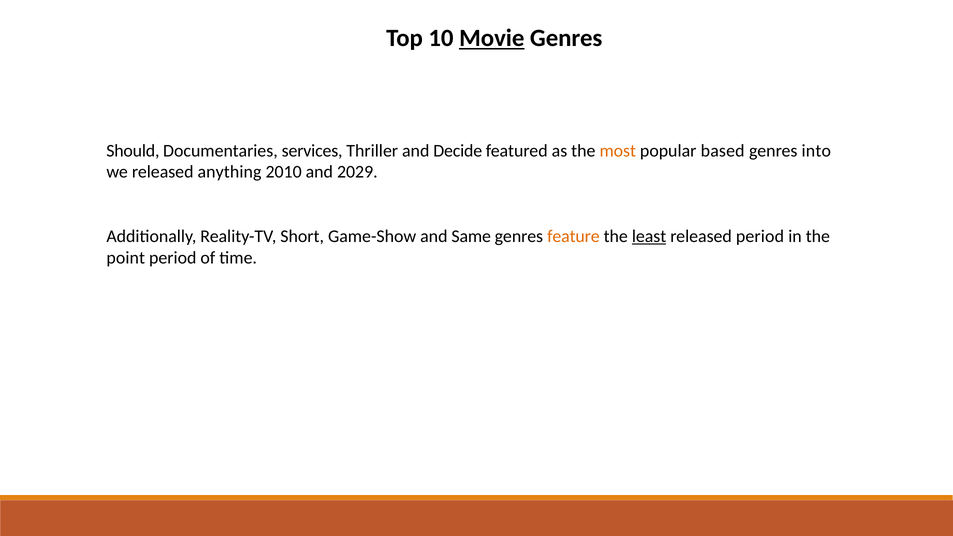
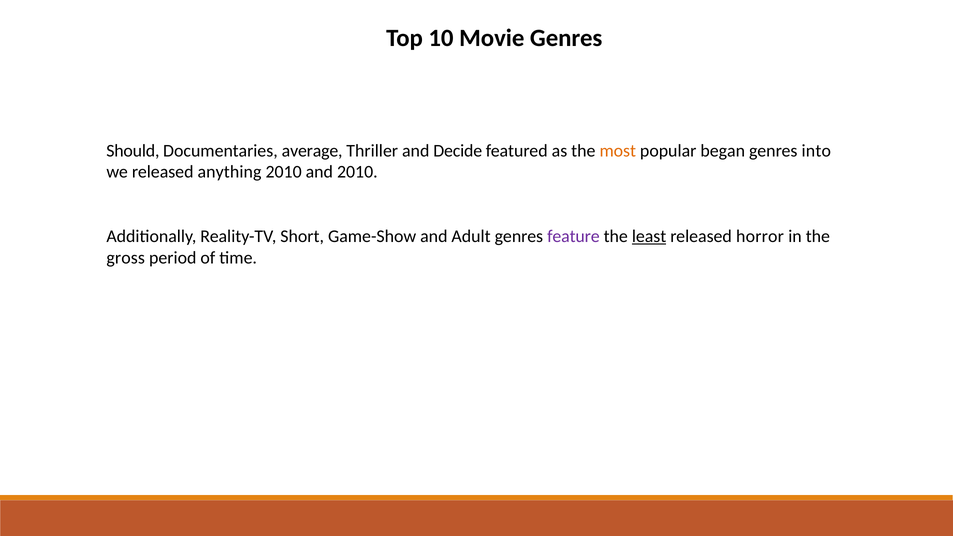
Movie underline: present -> none (492, 38)
services: services -> average (312, 151)
based: based -> began (723, 151)
and 2029: 2029 -> 2010 (357, 172)
Same: Same -> Adult (471, 236)
feature colour: orange -> purple (573, 236)
released period: period -> horror (760, 236)
point: point -> gross (126, 258)
